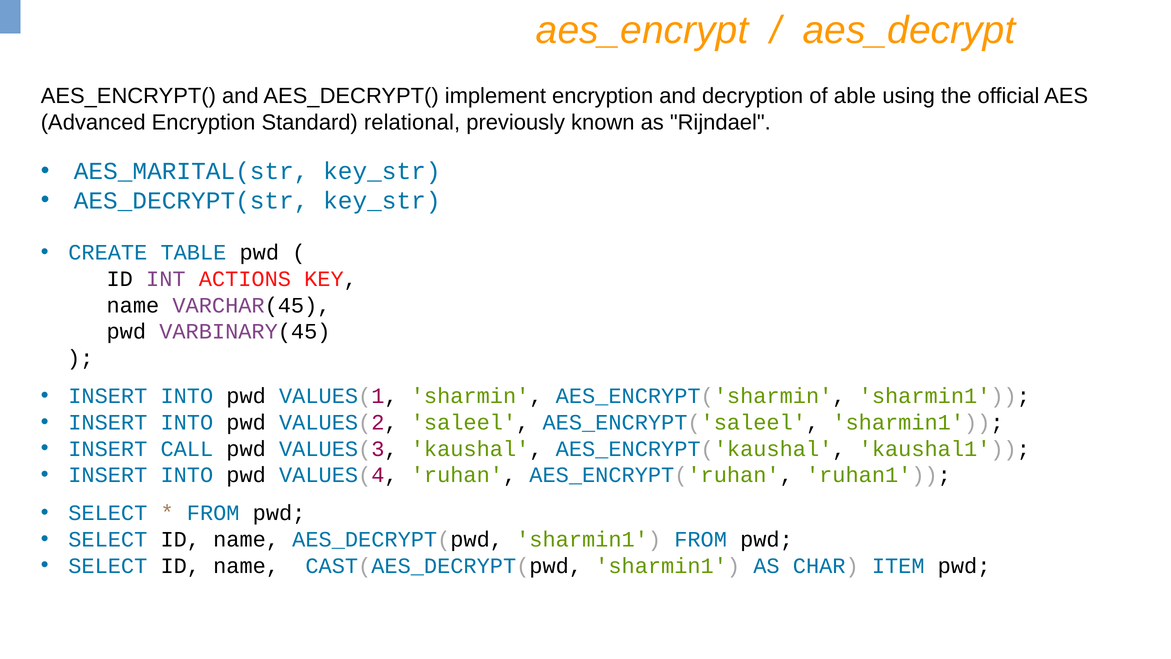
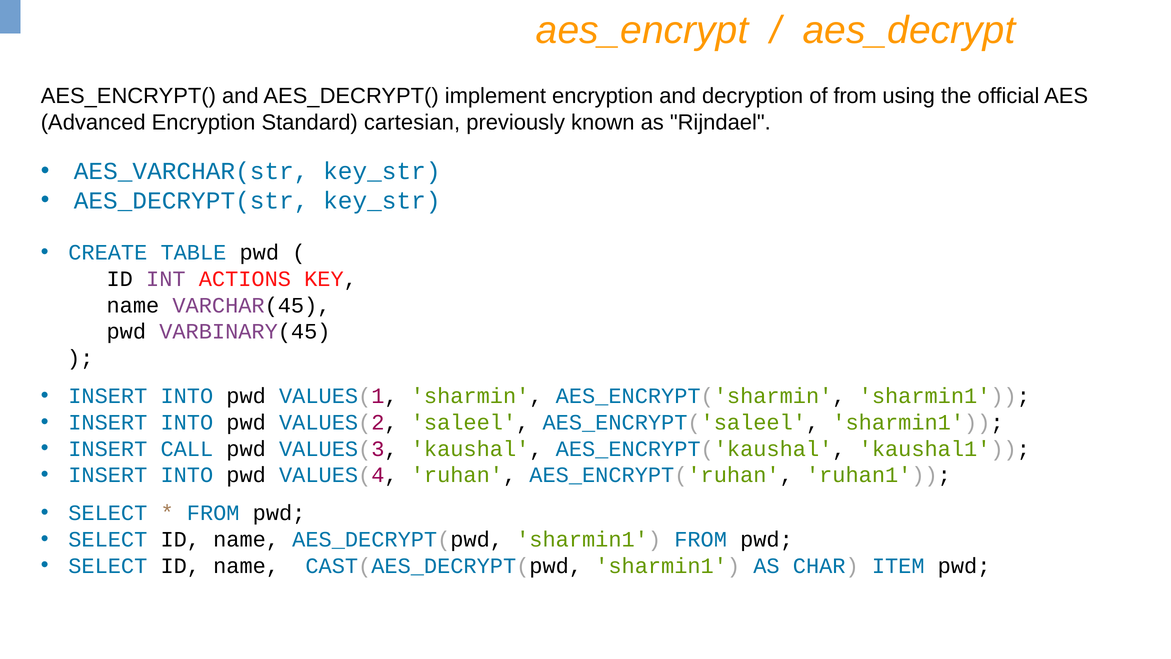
of able: able -> from (855, 96)
relational: relational -> cartesian (412, 122)
AES_MARITAL(str: AES_MARITAL(str -> AES_VARCHAR(str (191, 171)
